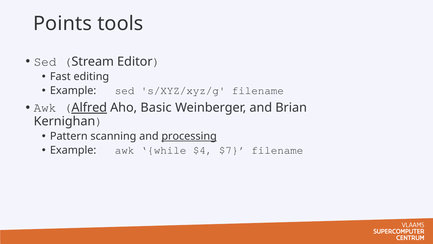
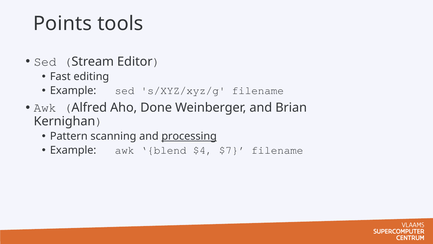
Alfred underline: present -> none (89, 108)
Basic: Basic -> Done (156, 108)
while: while -> blend (164, 150)
